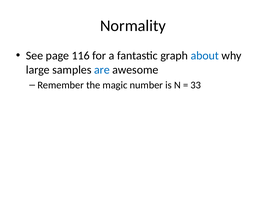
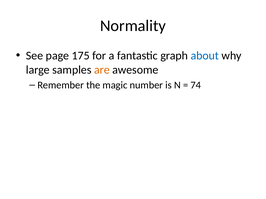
116: 116 -> 175 (81, 56)
are colour: blue -> orange (102, 70)
33: 33 -> 74 (196, 85)
